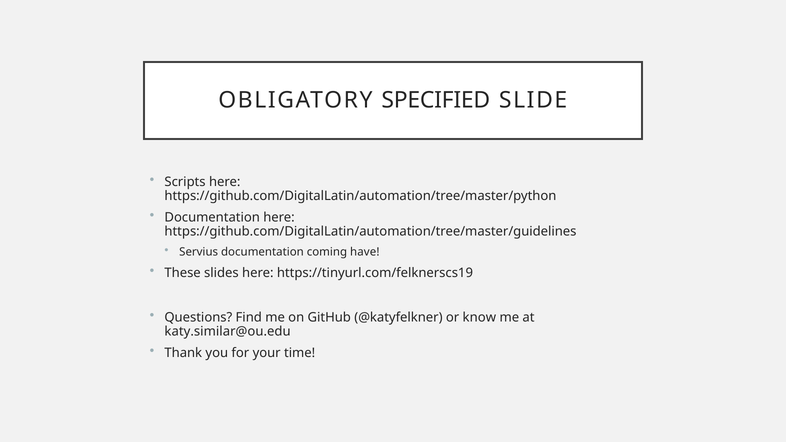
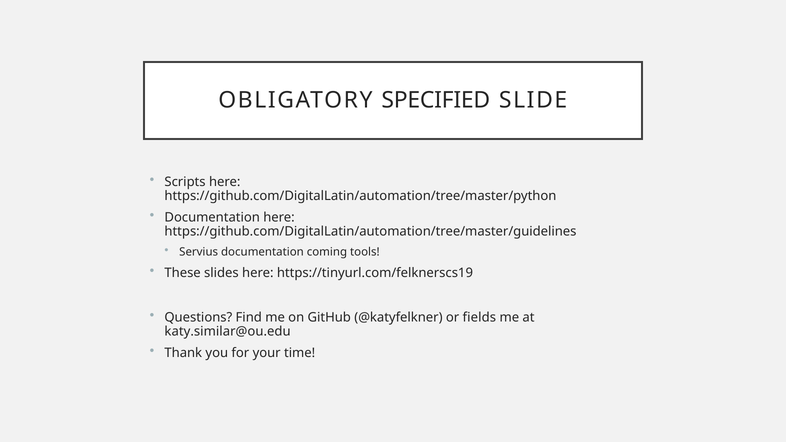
have: have -> tools (365, 252)
know: know -> fields (479, 317)
